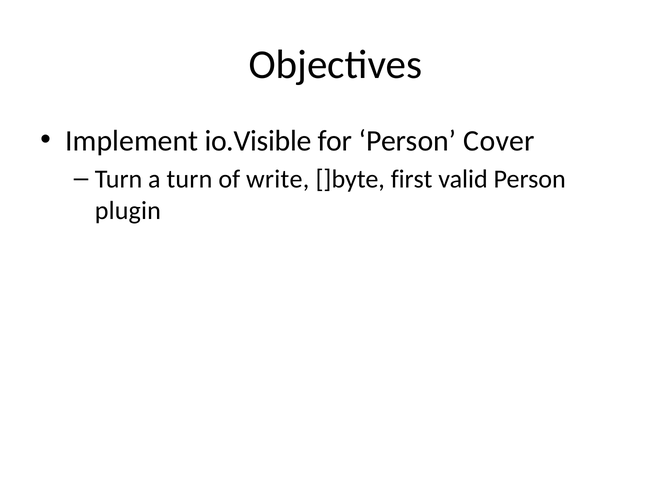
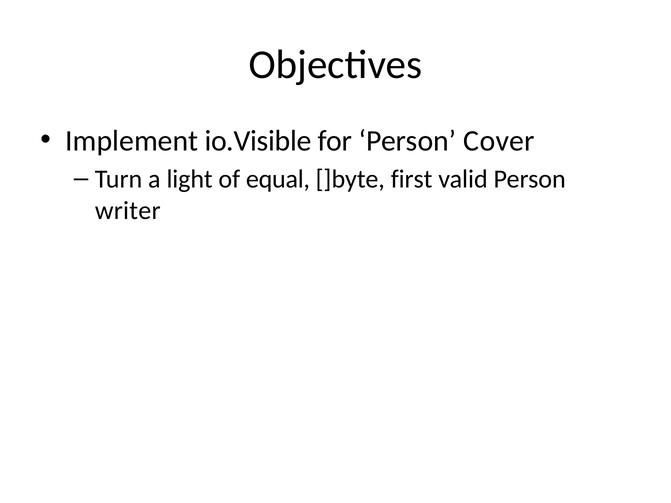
a turn: turn -> light (190, 179)
write: write -> equal (278, 179)
plugin: plugin -> writer (128, 211)
